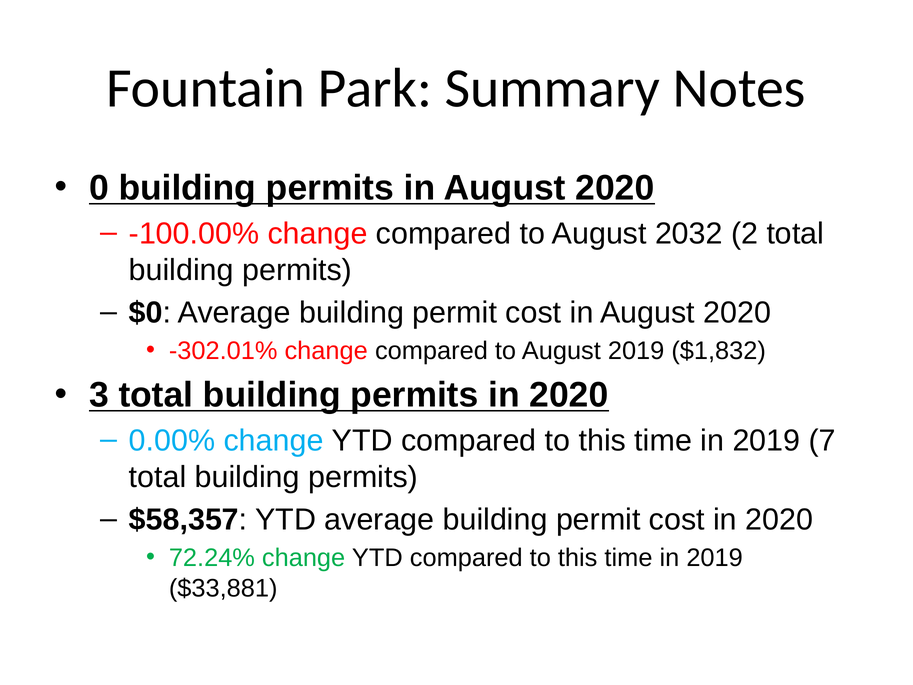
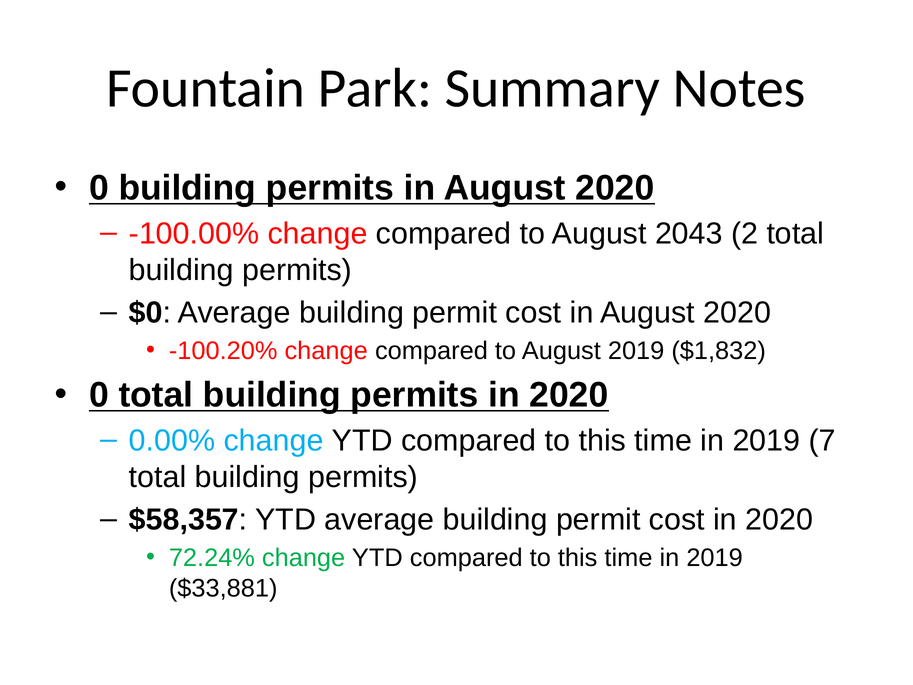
2032: 2032 -> 2043 (689, 233)
-302.01%: -302.01% -> -100.20% (223, 351)
3: 3 -> 0 (99, 395)
